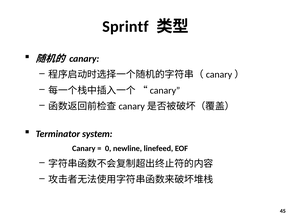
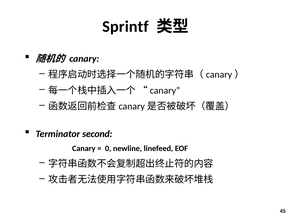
system: system -> second (97, 134)
